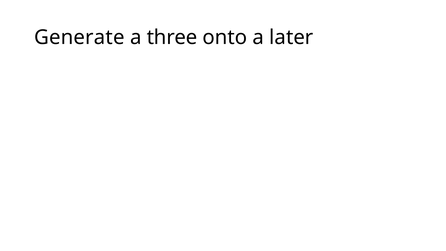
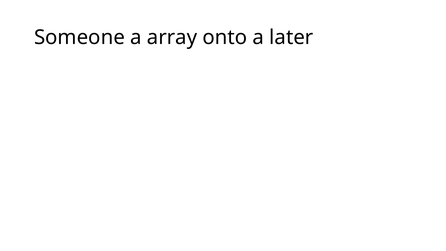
Generate: Generate -> Someone (79, 37)
three: three -> array (172, 37)
